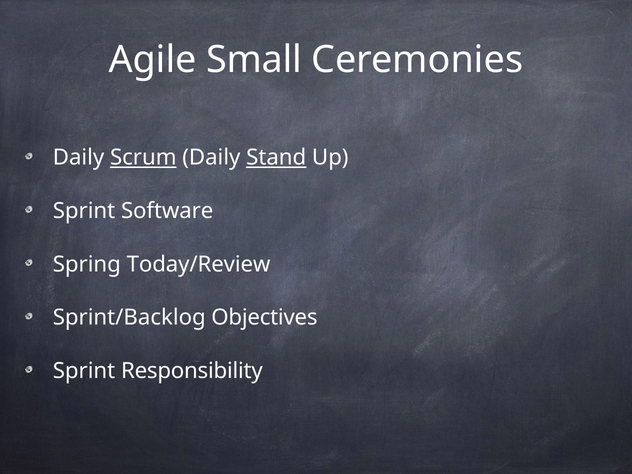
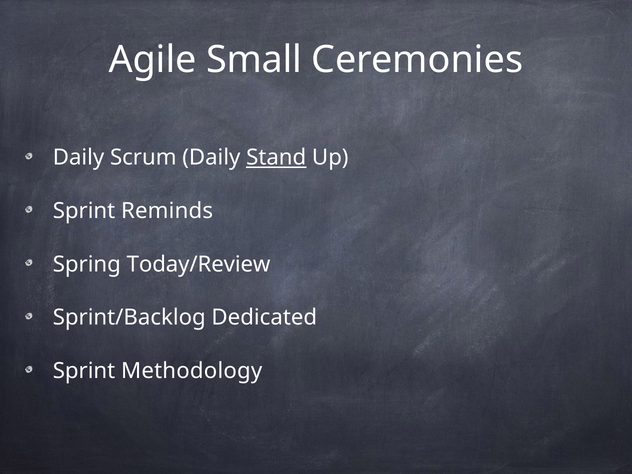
Scrum underline: present -> none (143, 158)
Software: Software -> Reminds (167, 211)
Objectives: Objectives -> Dedicated (264, 318)
Responsibility: Responsibility -> Methodology (192, 371)
